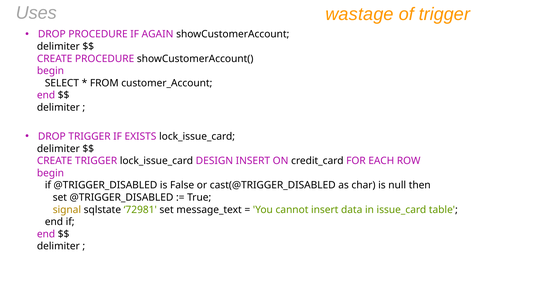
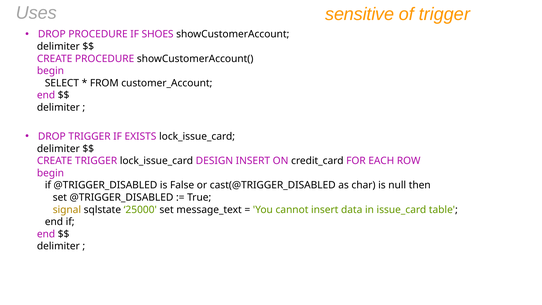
wastage: wastage -> sensitive (360, 14)
AGAIN: AGAIN -> SHOES (158, 34)
72981: 72981 -> 25000 (140, 210)
